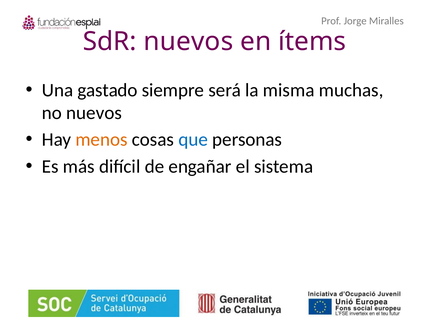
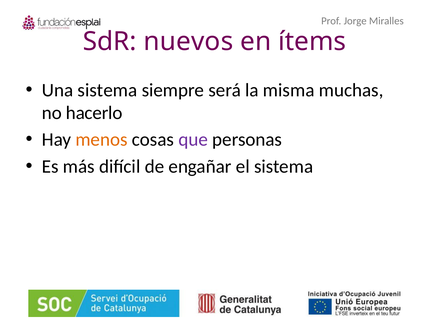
Una gastado: gastado -> sistema (107, 90)
no nuevos: nuevos -> hacerlo (94, 113)
que colour: blue -> purple (193, 140)
